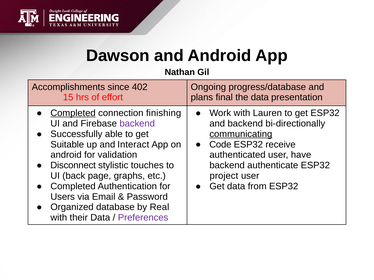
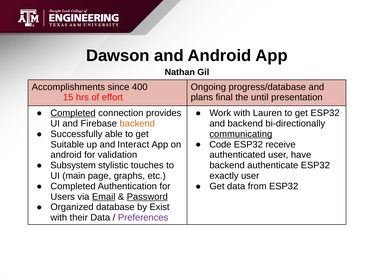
402: 402 -> 400 (140, 87)
the data: data -> until (260, 98)
finishing: finishing -> provides (164, 113)
backend colour: purple -> orange (137, 124)
Disconnect: Disconnect -> Subsystem (73, 166)
back: back -> main (74, 176)
project: project -> exactly (224, 176)
Email underline: none -> present (104, 197)
Password underline: none -> present (147, 197)
Real: Real -> Exist (160, 208)
